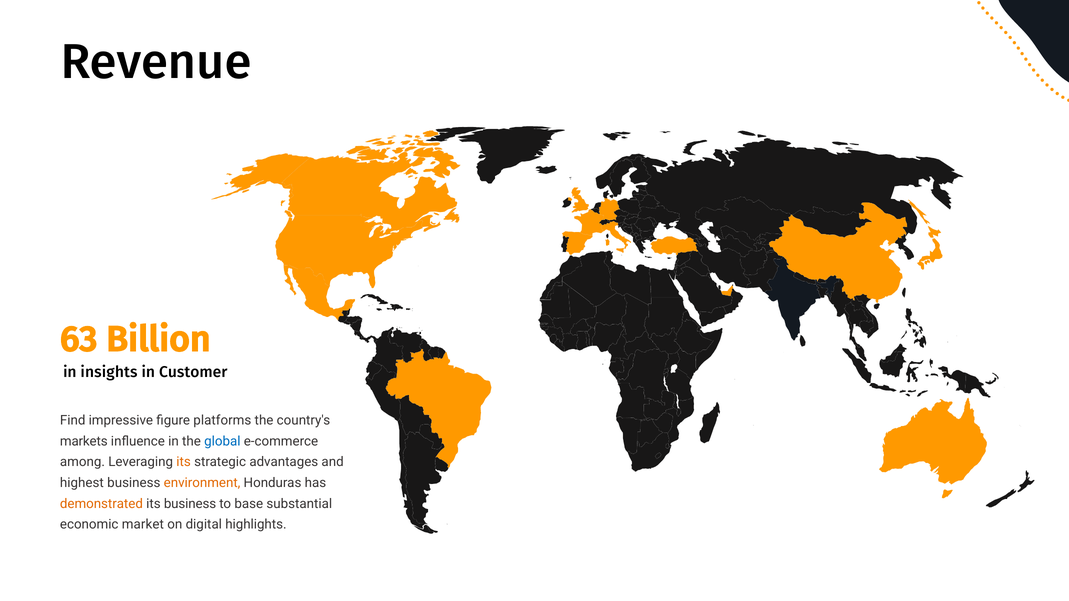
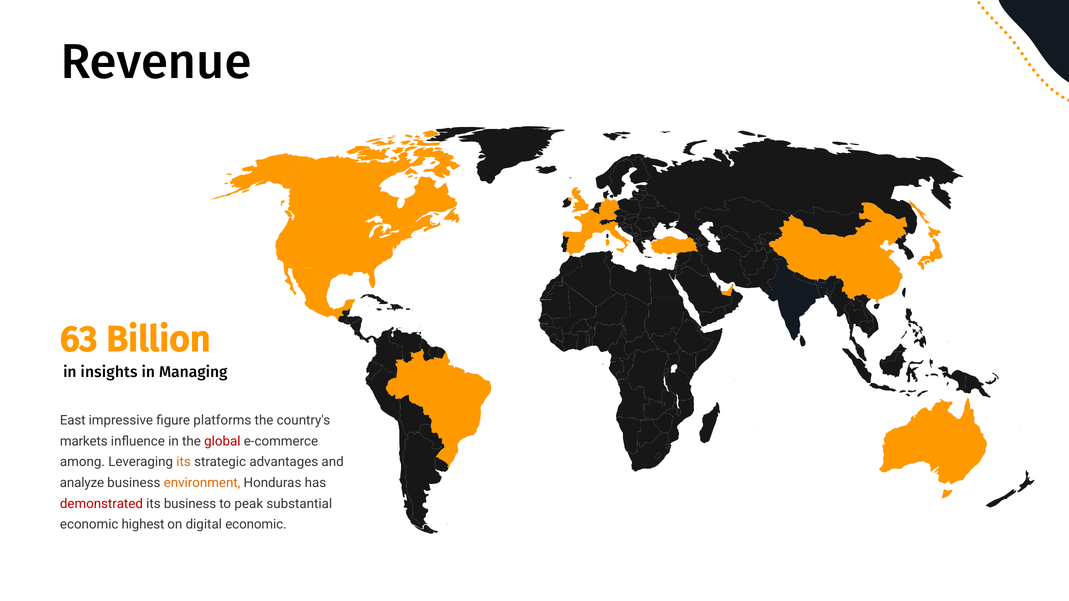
Customer: Customer -> Managing (193, 372)
Find: Find -> East (73, 421)
global colour: blue -> red (222, 441)
highest: highest -> analyze (82, 483)
demonstrated colour: orange -> red (101, 504)
base: base -> peak (249, 504)
market: market -> highest (143, 525)
digital highlights: highlights -> economic (256, 525)
